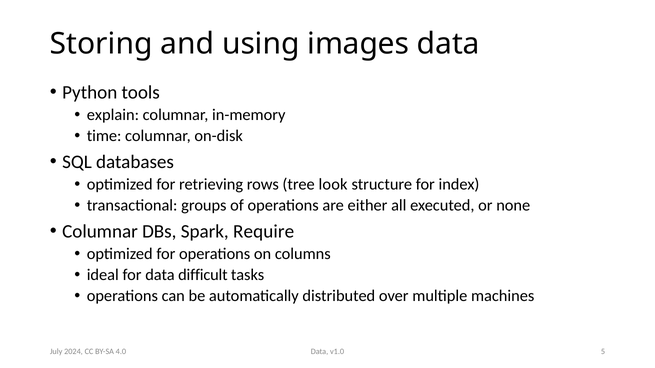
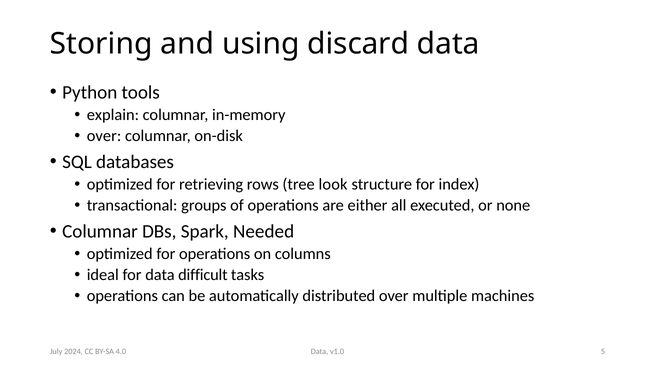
images: images -> discard (358, 44)
time: time -> over (104, 136)
Require: Require -> Needed (264, 232)
